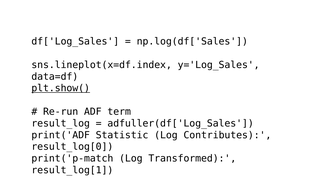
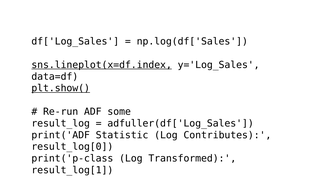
sns.lineplot(x=df.index underline: none -> present (102, 65)
term: term -> some (119, 112)
print('p-match: print('p-match -> print('p-class (72, 158)
